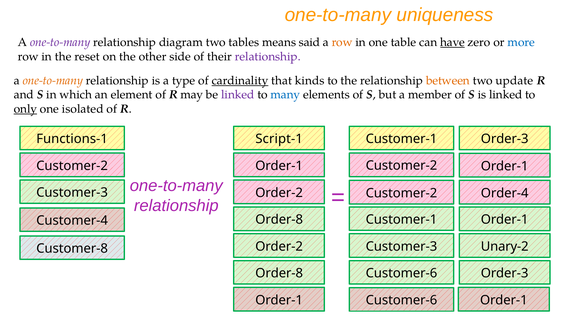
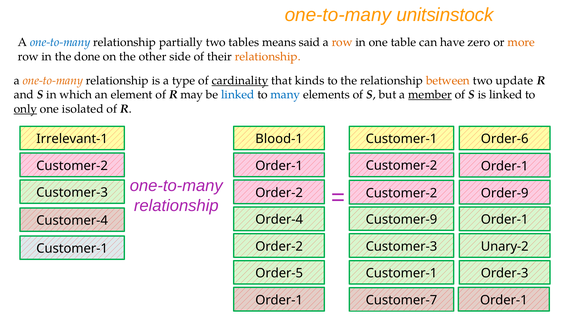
uniqueness: uniqueness -> unitsinstock (445, 15)
one-to-many colour: purple -> blue (60, 42)
diagram: diagram -> partially (181, 42)
have underline: present -> none (453, 42)
more colour: blue -> orange (521, 42)
reset: reset -> done (87, 57)
relationship colour: purple -> orange (268, 57)
linked colour: purple -> blue (238, 95)
member underline: none -> present (430, 95)
Functions-1: Functions-1 -> Irrelevant-1 (72, 139)
Script-1: Script-1 -> Blood-1 (279, 139)
Customer-1 Order-3: Order-3 -> Order-6 (505, 139)
Order-4: Order-4 -> Order-9 (505, 193)
Customer-1: Customer-1 -> Customer-9 (401, 220)
Order-8: Order-8 -> Order-4 (279, 220)
Customer-8: Customer-8 -> Customer-1 (72, 249)
Order-8: Order-8 -> Order-5 (279, 273)
Customer-6: Customer-6 -> Customer-1 (401, 273)
Customer-6: Customer-6 -> Customer-7 (401, 300)
